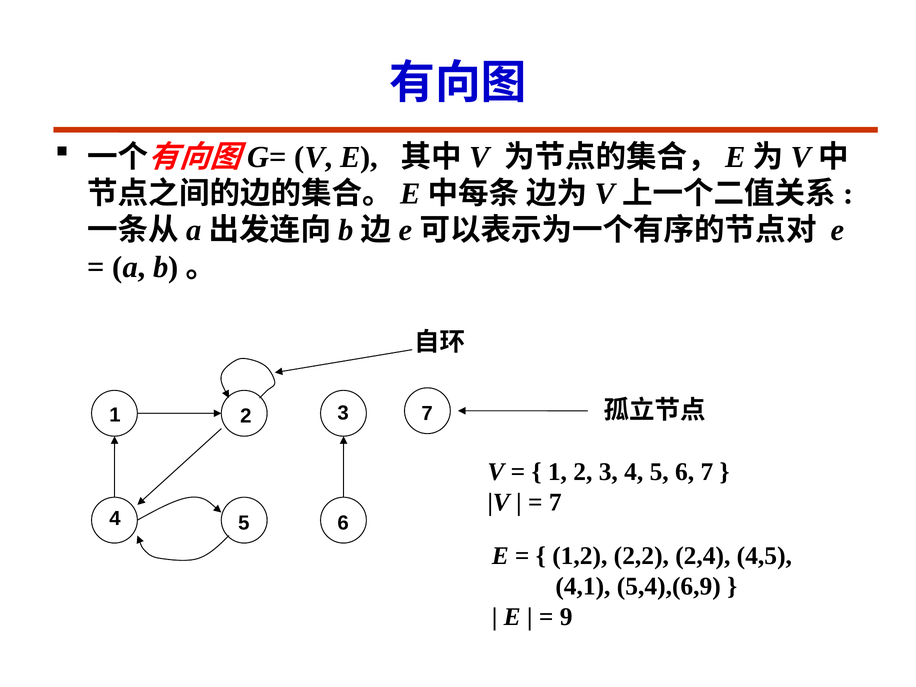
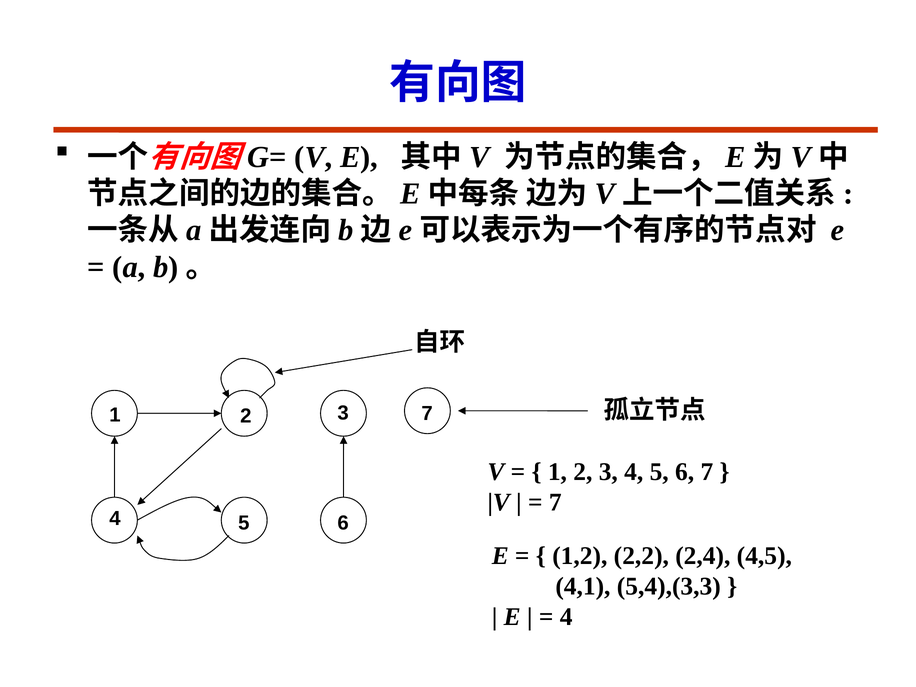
5,4),(6,9: 5,4),(6,9 -> 5,4),(3,3 (669, 586)
9: 9 -> 4 (566, 617)
